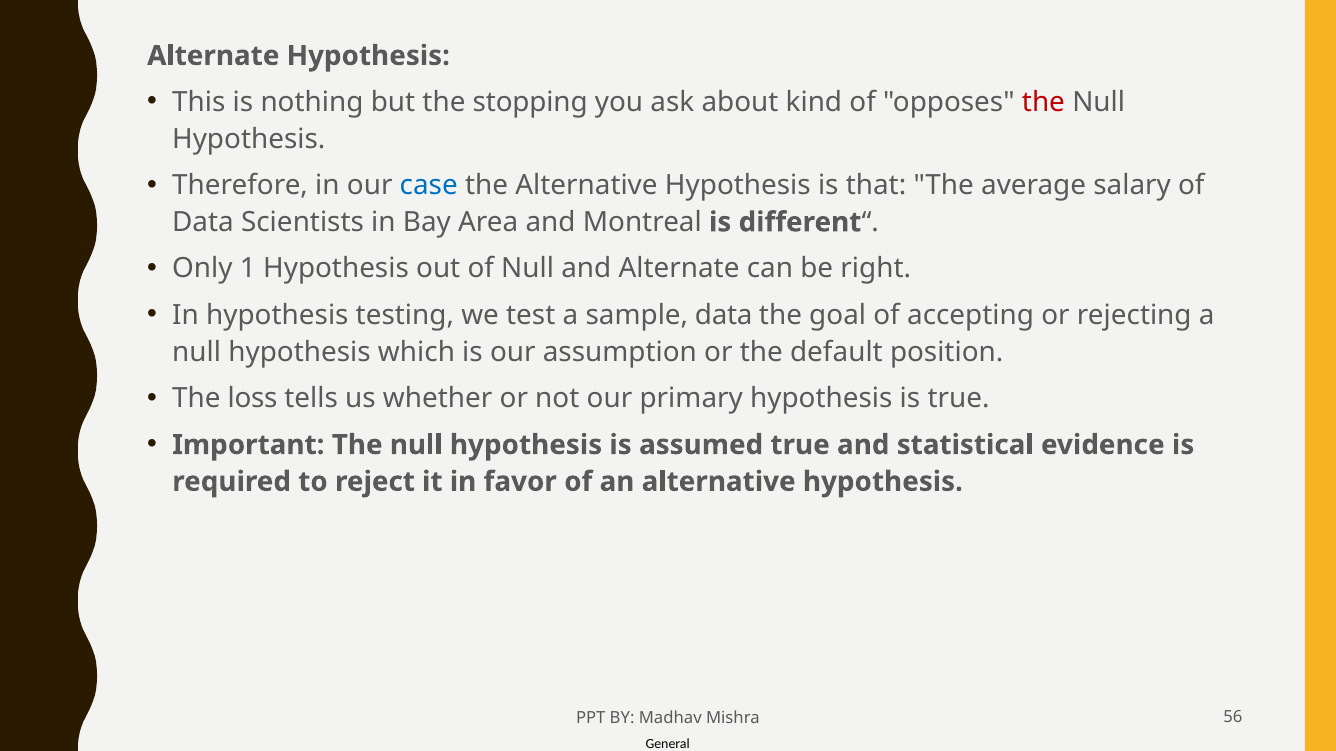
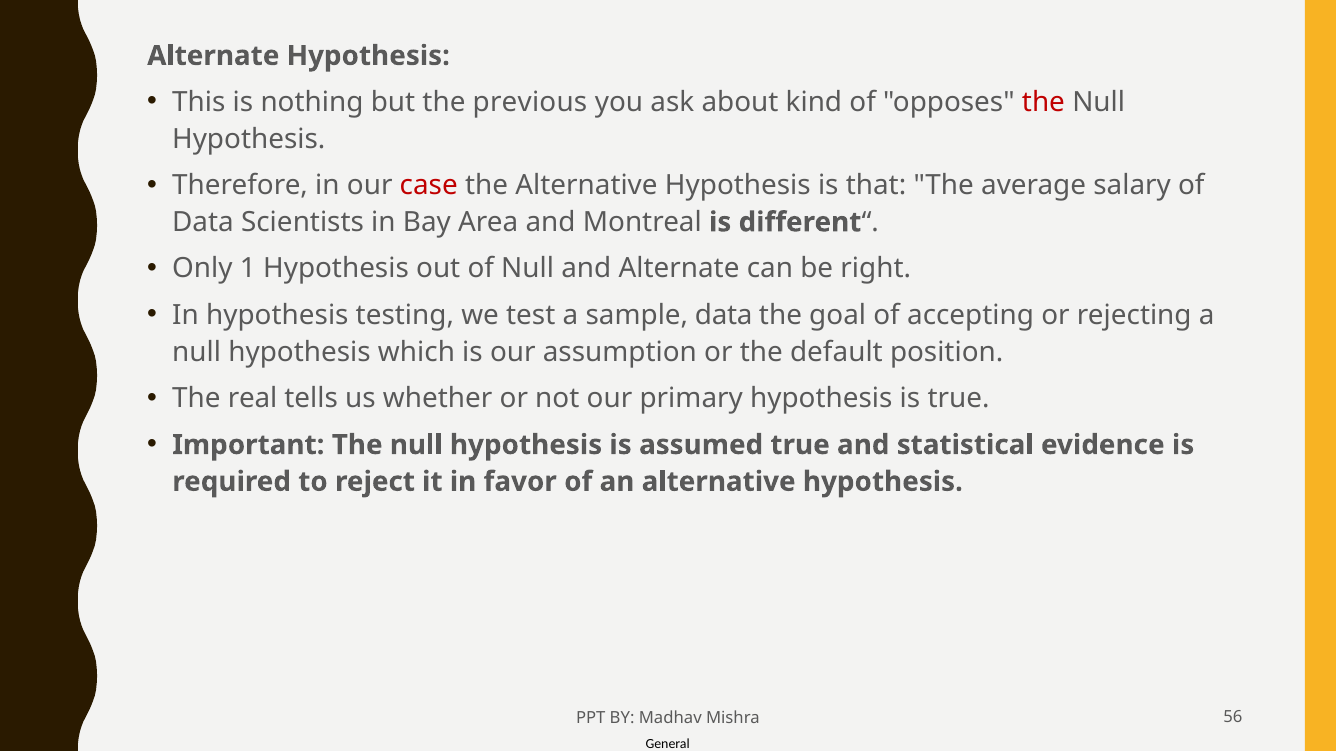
stopping: stopping -> previous (530, 102)
case colour: blue -> red (429, 186)
loss: loss -> real (253, 399)
